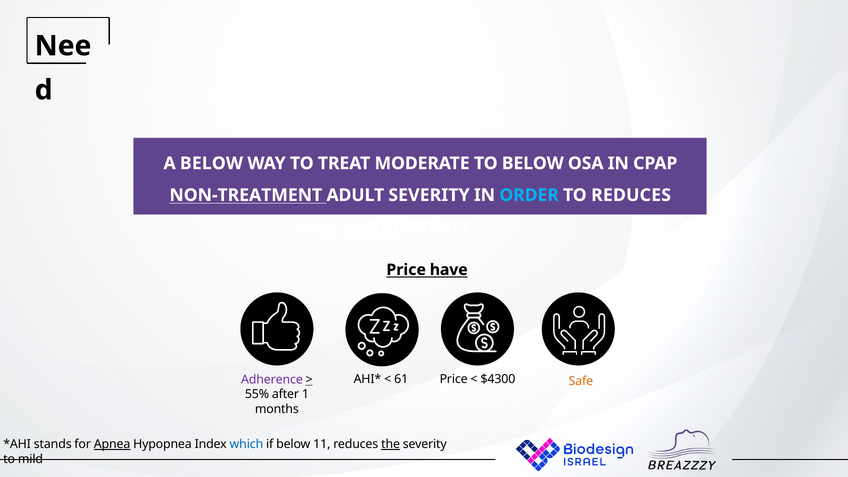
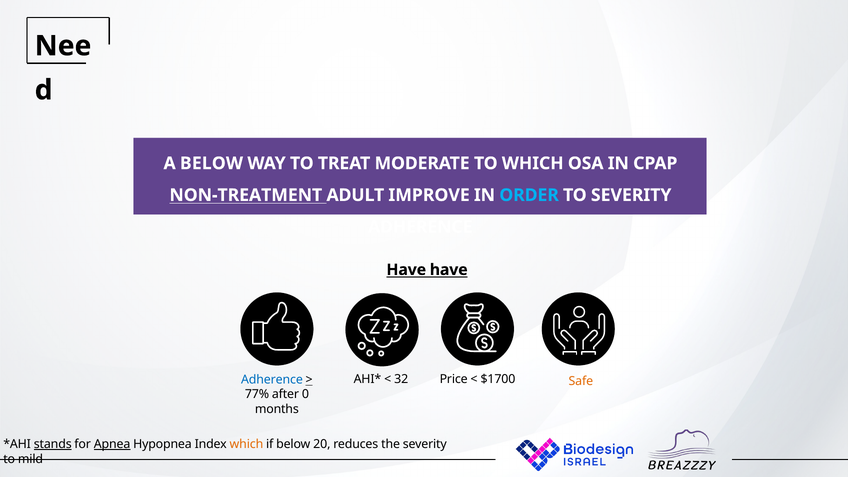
TO BELOW: BELOW -> WHICH (533, 163)
ADULT SEVERITY: SEVERITY -> IMPROVE (429, 195)
TO REDUCES: REDUCES -> SEVERITY (631, 195)
Price: Price -> Have (406, 270)
61: 61 -> 32 (401, 379)
$4300: $4300 -> $1700 (498, 379)
Adherence colour: purple -> blue (272, 379)
55%: 55% -> 77% (257, 394)
1: 1 -> 0 (305, 394)
stands underline: none -> present (53, 444)
which colour: blue -> orange (246, 444)
11: 11 -> 20 (322, 444)
the underline: present -> none (391, 444)
